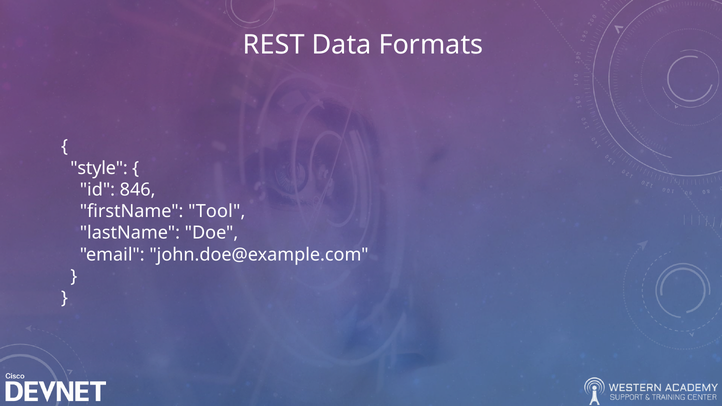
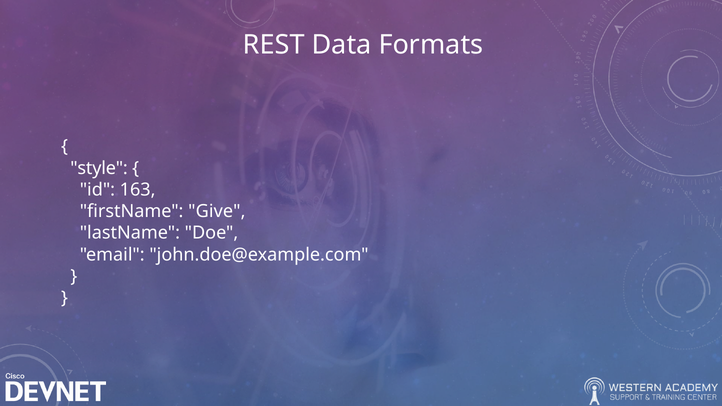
846: 846 -> 163 (138, 190)
Tool: Tool -> Give (217, 211)
